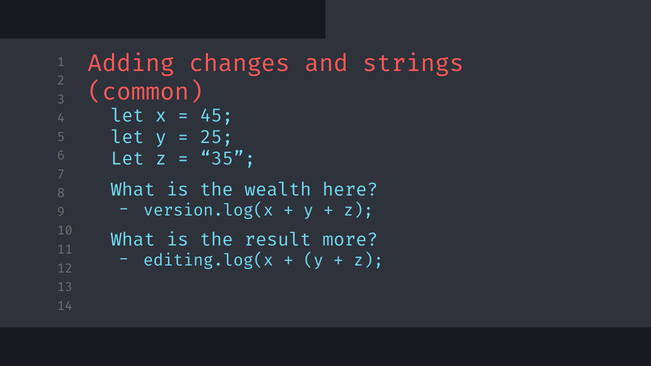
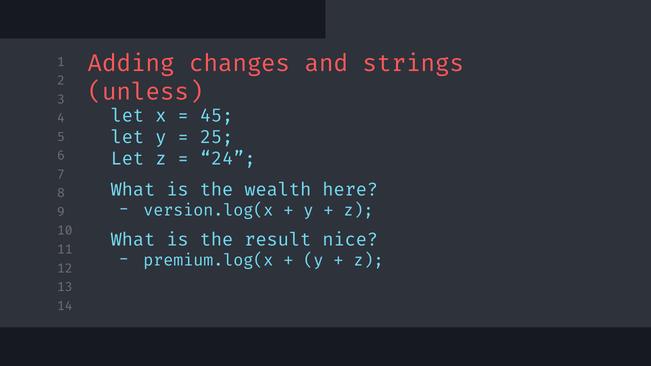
common: common -> unless (146, 92)
35: 35 -> 24 (228, 159)
more: more -> nice (350, 240)
editing.log(x: editing.log(x -> premium.log(x (208, 261)
